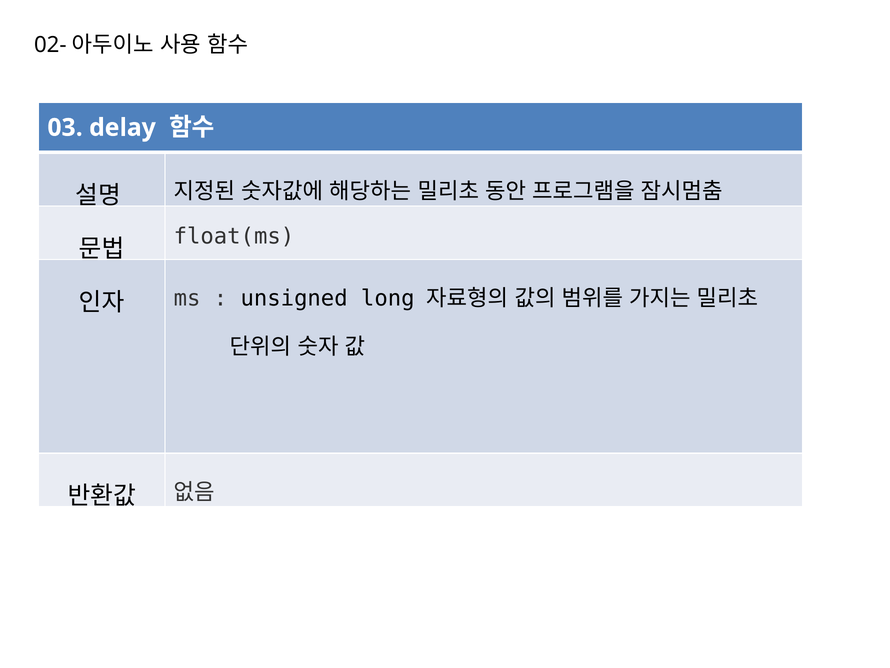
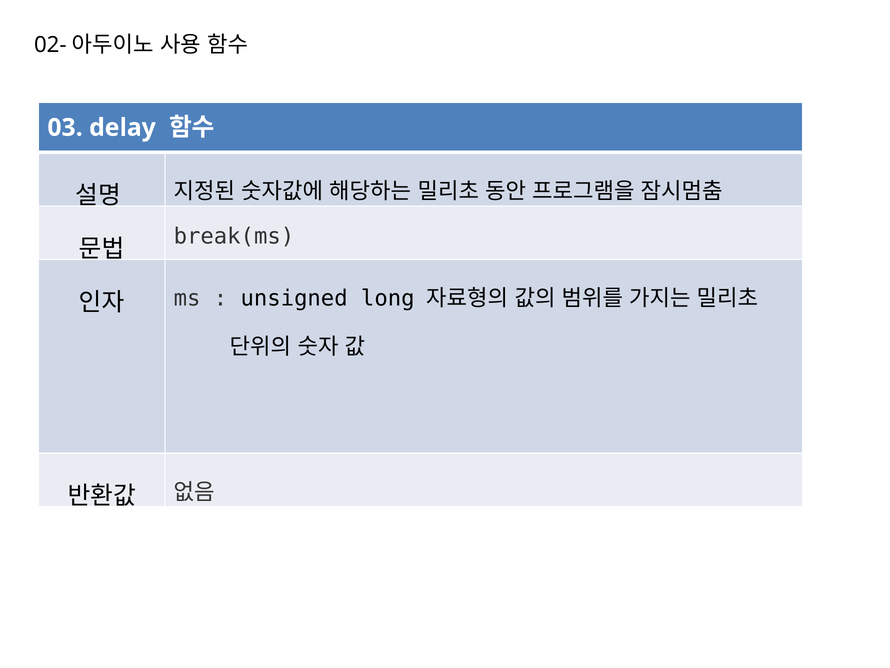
float(ms: float(ms -> break(ms (234, 236)
